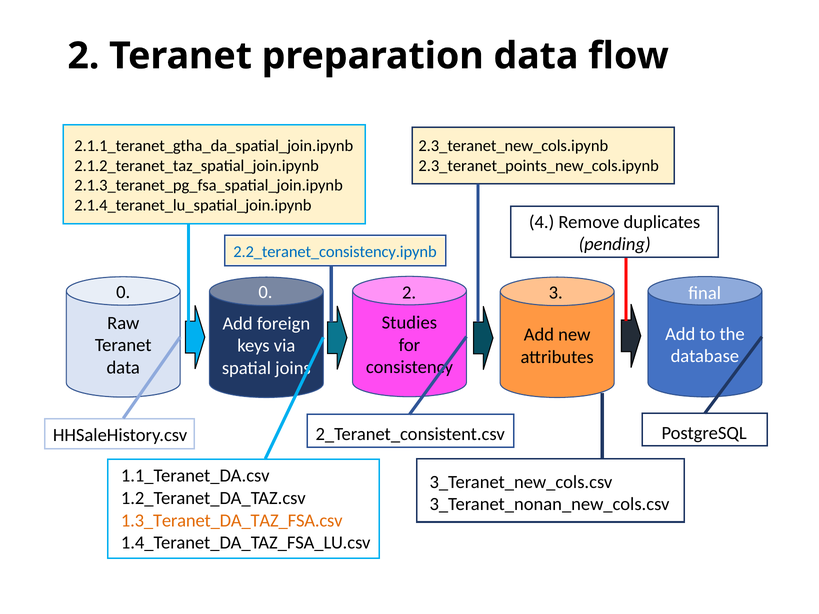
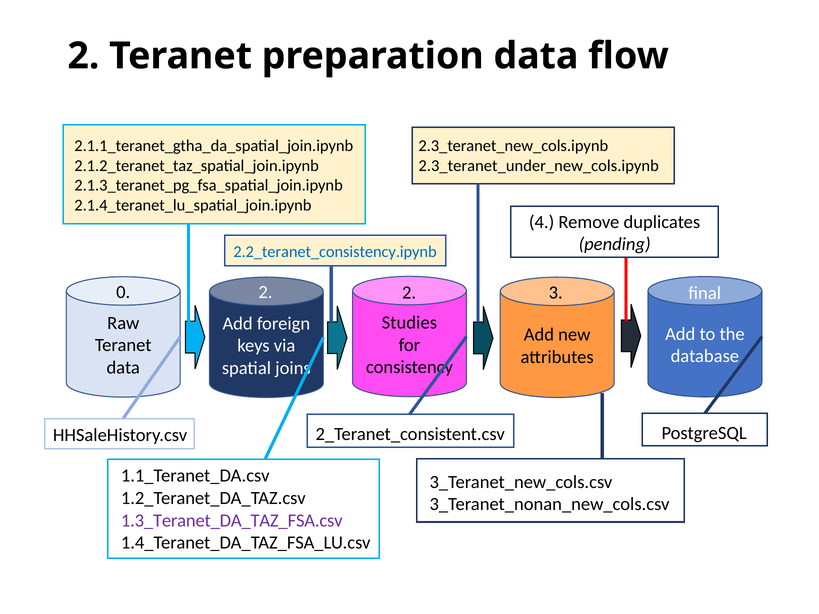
2.3_teranet_points_new_cols.ipynb: 2.3_teranet_points_new_cols.ipynb -> 2.3_teranet_under_new_cols.ipynb (539, 166)
0 0: 0 -> 2 (265, 292)
1.3_Teranet_DA_TAZ_FSA.csv colour: orange -> purple (232, 521)
